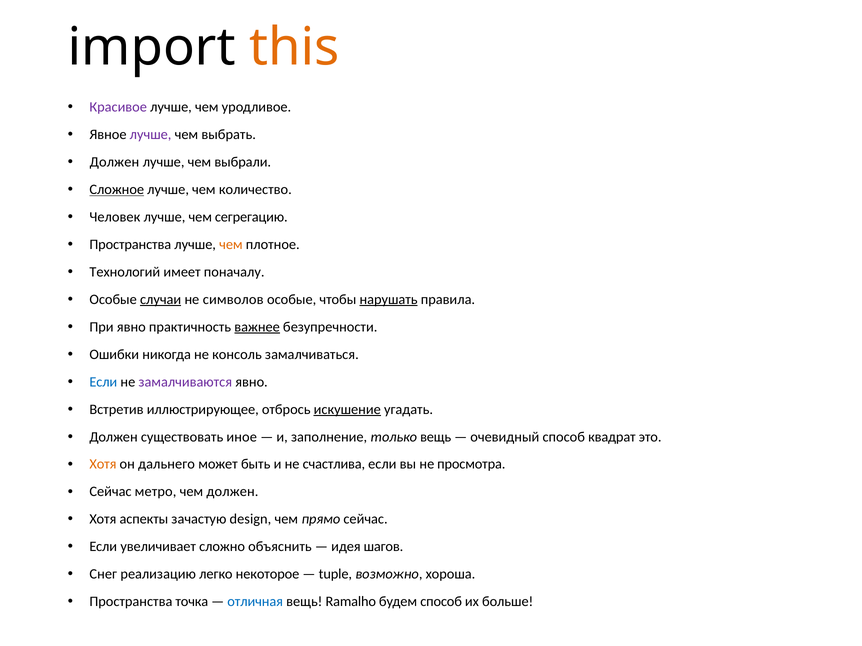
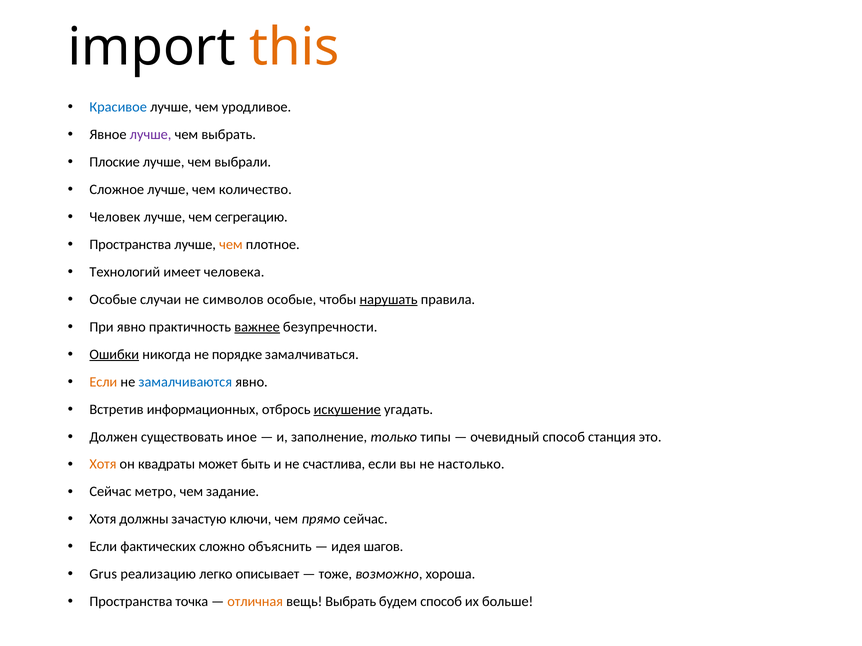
Красивое colour: purple -> blue (118, 107)
Должен: Должен -> Плоские (115, 162)
Сложное underline: present -> none (117, 190)
поначалу: поначалу -> человека (234, 272)
случаи underline: present -> none (161, 300)
Ошибки underline: none -> present (114, 355)
консоль: консоль -> порядке (237, 355)
Если colour: blue -> orange (103, 382)
замалчиваются colour: purple -> blue (185, 382)
иллюстрирующее: иллюстрирующее -> информационных (203, 410)
только вещь: вещь -> типы (436, 437)
квадрат: квадрат -> станция (612, 437)
дальнего: дальнего -> квадраты (167, 465)
просмотра: просмотра -> настолько (471, 465)
чем должен: должен -> задание (233, 492)
аспекты: аспекты -> должны (144, 520)
design: design -> ключи (251, 520)
увеличивает: увеличивает -> фактических (158, 547)
Снег: Снег -> Grus (103, 575)
некоторое: некоторое -> описывает (268, 575)
tuple: tuple -> тоже (335, 575)
отличная colour: blue -> orange (255, 602)
вещь Ramalho: Ramalho -> Выбрать (351, 602)
